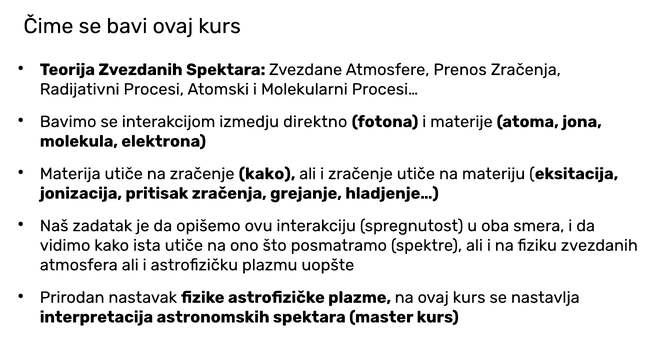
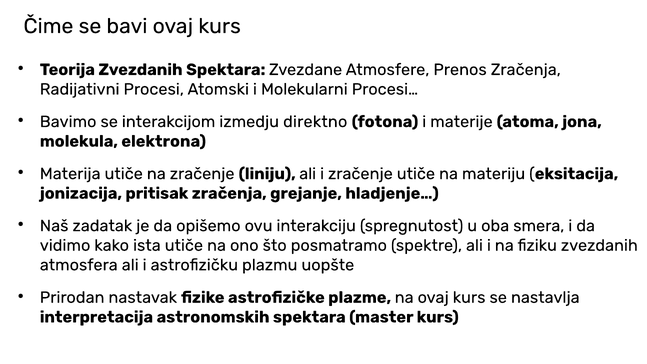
zračenje kako: kako -> liniju (267, 174)
